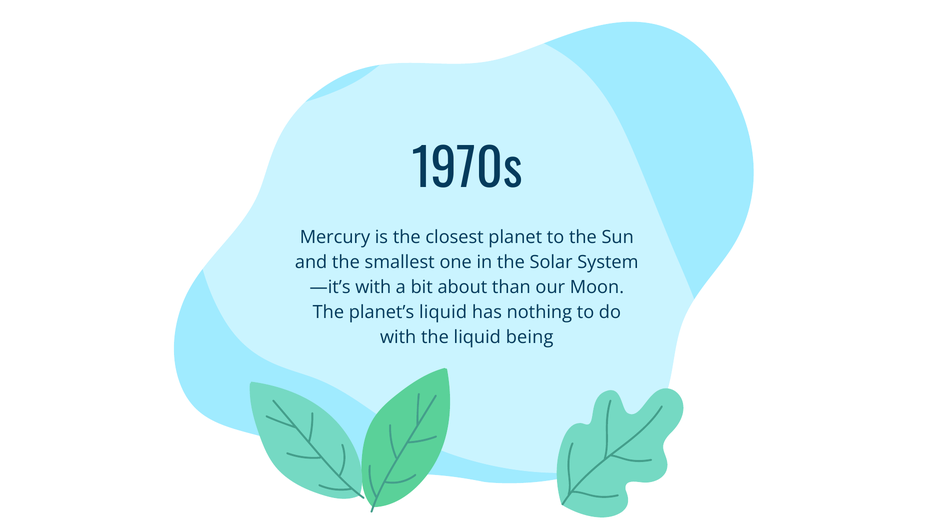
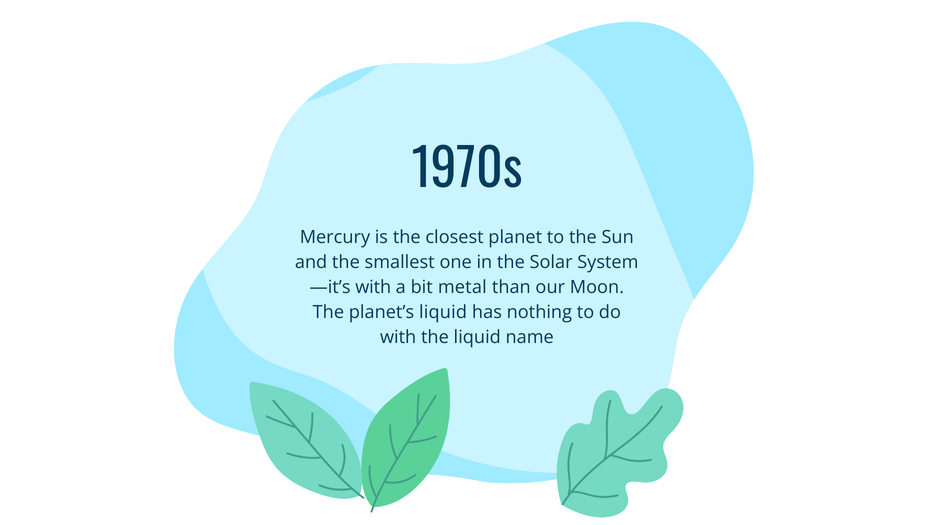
about: about -> metal (462, 288)
being: being -> name (530, 338)
